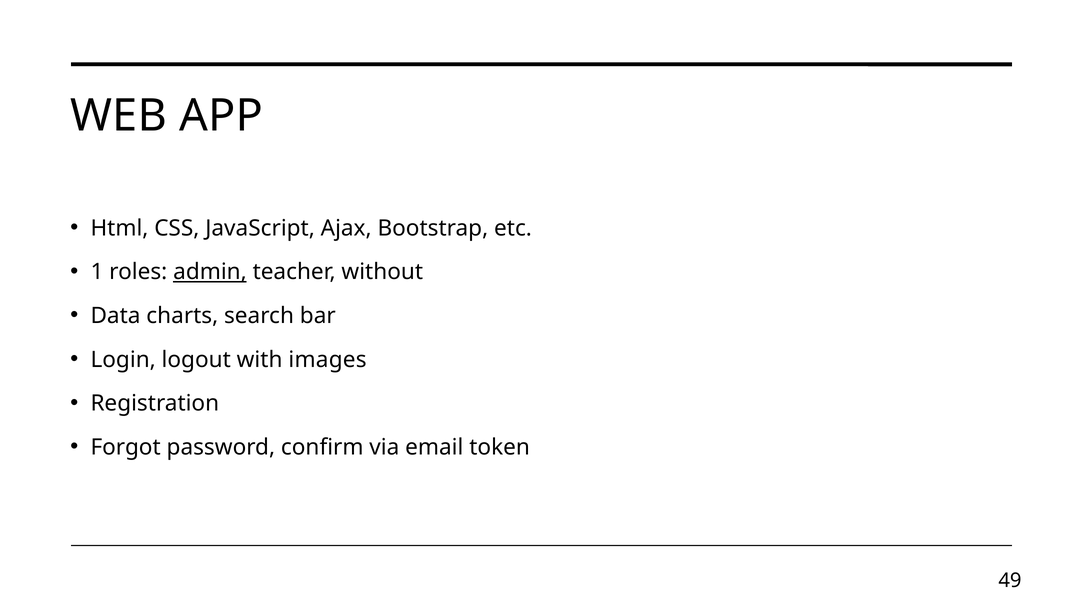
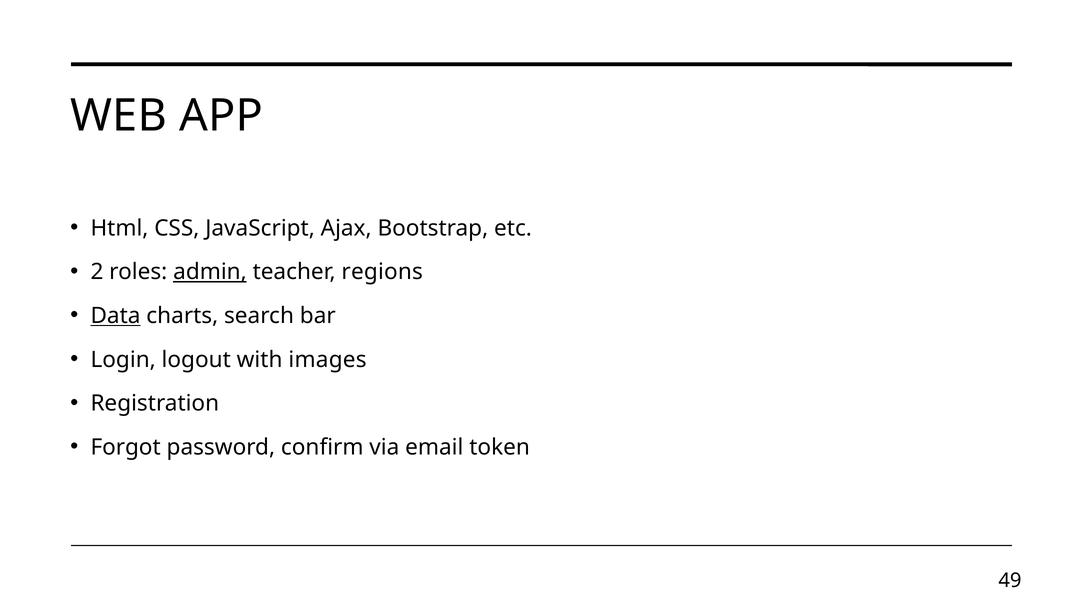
1: 1 -> 2 (97, 272)
without: without -> regions (382, 272)
Data underline: none -> present (115, 316)
